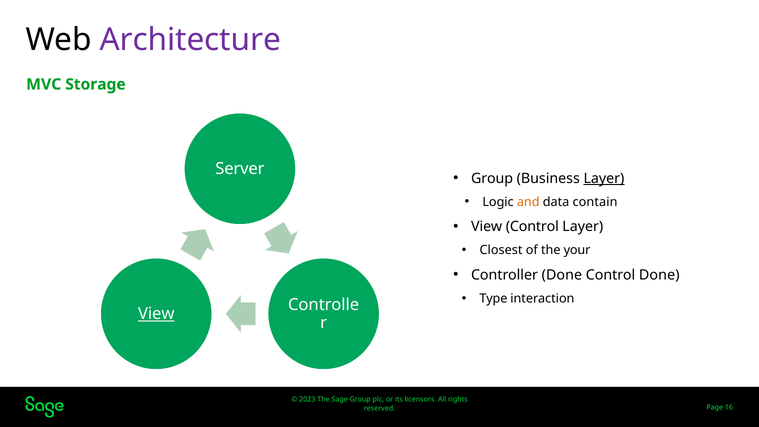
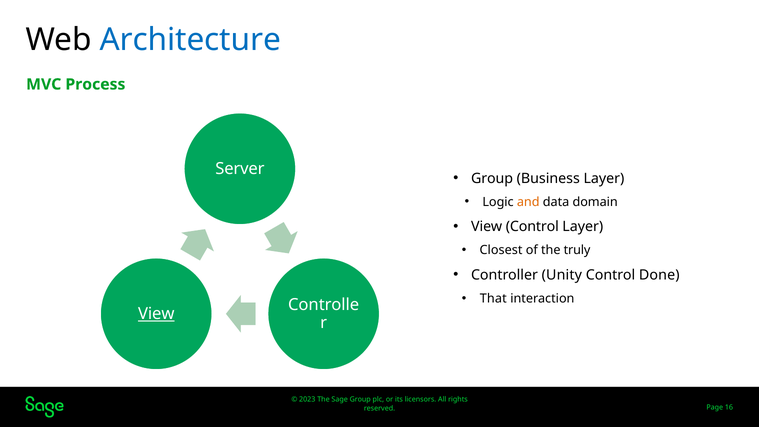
Architecture colour: purple -> blue (190, 40)
Storage: Storage -> Process (95, 84)
Layer underline: present -> none (604, 178)
contain: contain -> domain (595, 202)
your: your -> truly (577, 250)
Controller Done: Done -> Unity (562, 275)
Type: Type -> That (493, 299)
